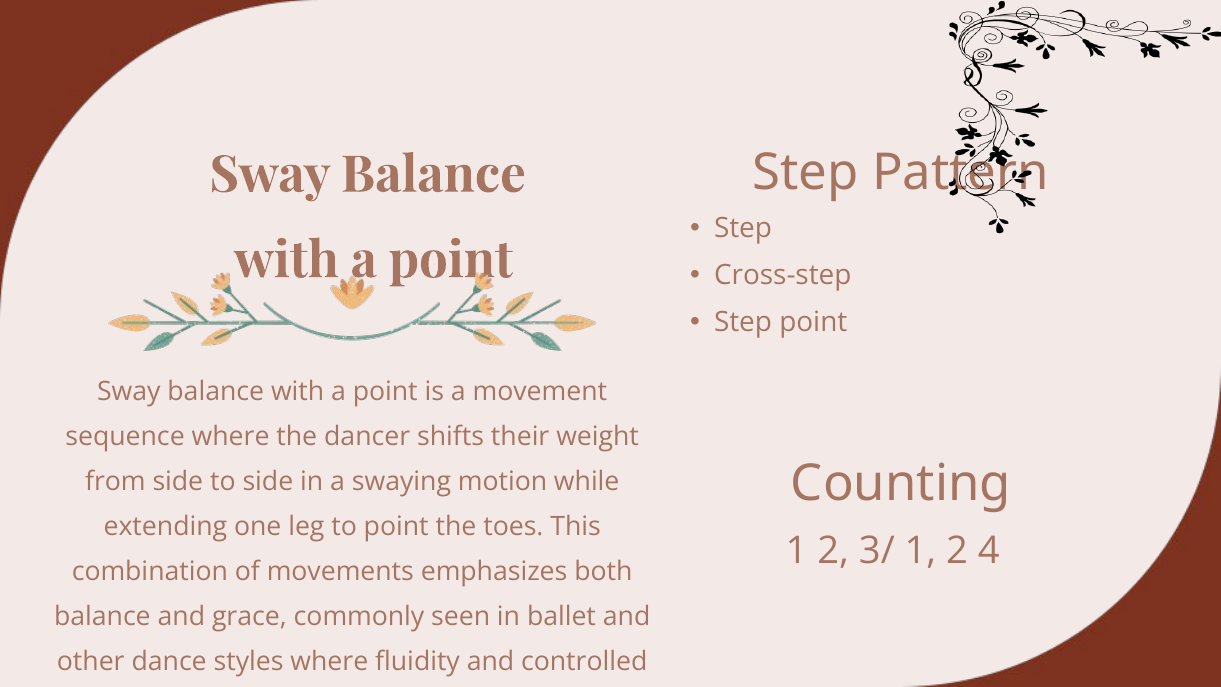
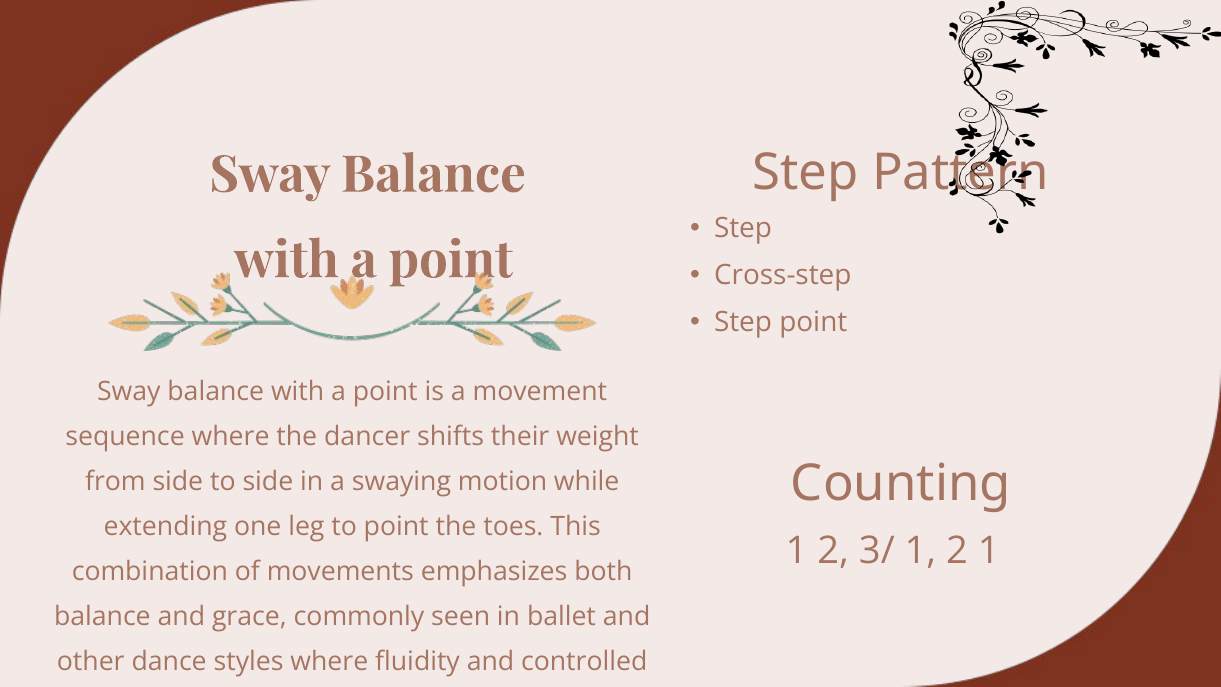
2 4: 4 -> 1 (989, 551)
